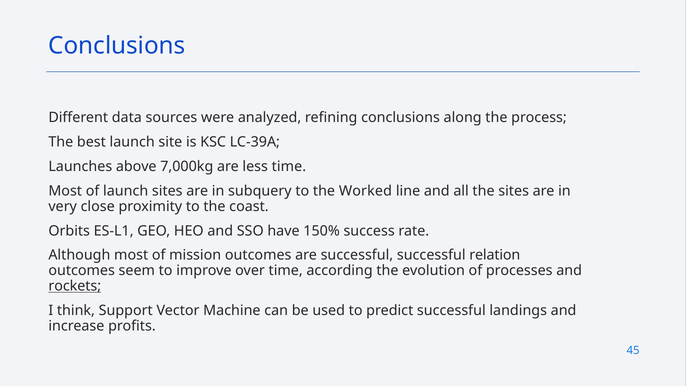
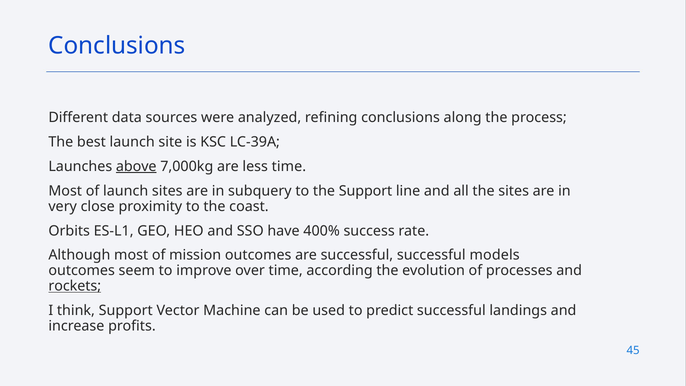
above underline: none -> present (136, 166)
the Worked: Worked -> Support (366, 191)
150%: 150% -> 400% (322, 231)
relation: relation -> models (495, 255)
